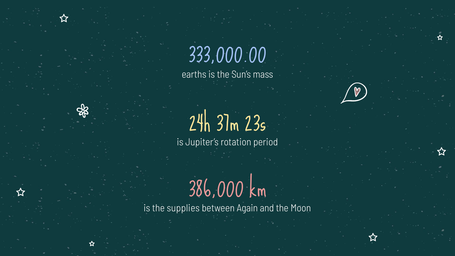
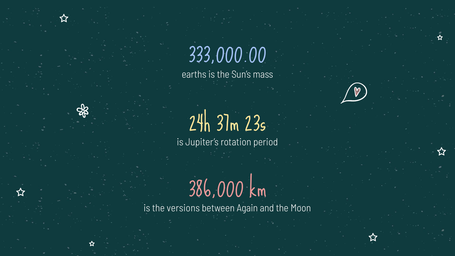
supplies: supplies -> versions (183, 208)
